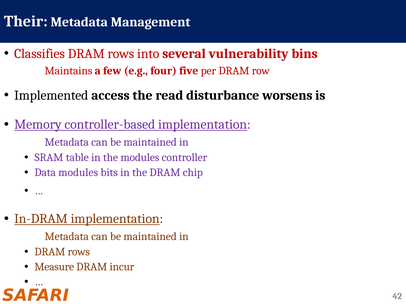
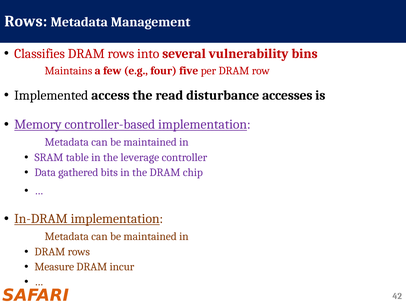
Their: Their -> Rows (26, 21)
worsens: worsens -> accesses (287, 95)
the modules: modules -> leverage (140, 158)
Data modules: modules -> gathered (78, 173)
